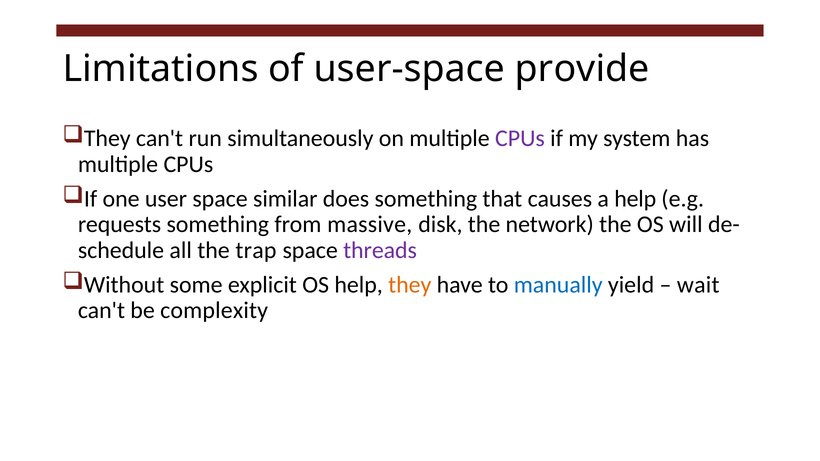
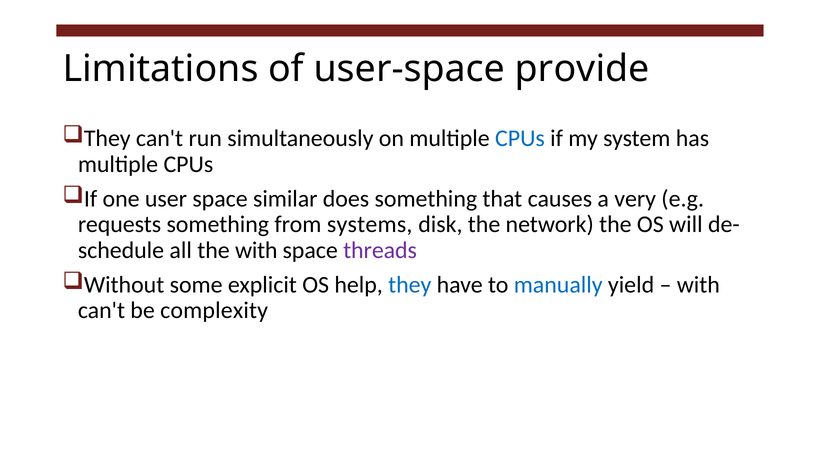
CPUs colour: purple -> blue (520, 139)
a help: help -> very (635, 199)
massive: massive -> systems (370, 225)
the trap: trap -> with (256, 251)
they colour: orange -> blue (410, 285)
wait: wait -> with (698, 285)
